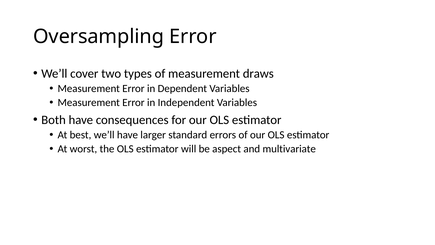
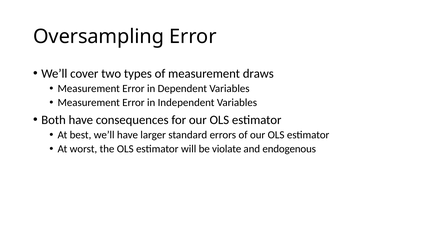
aspect: aspect -> violate (227, 149)
multivariate: multivariate -> endogenous (289, 149)
